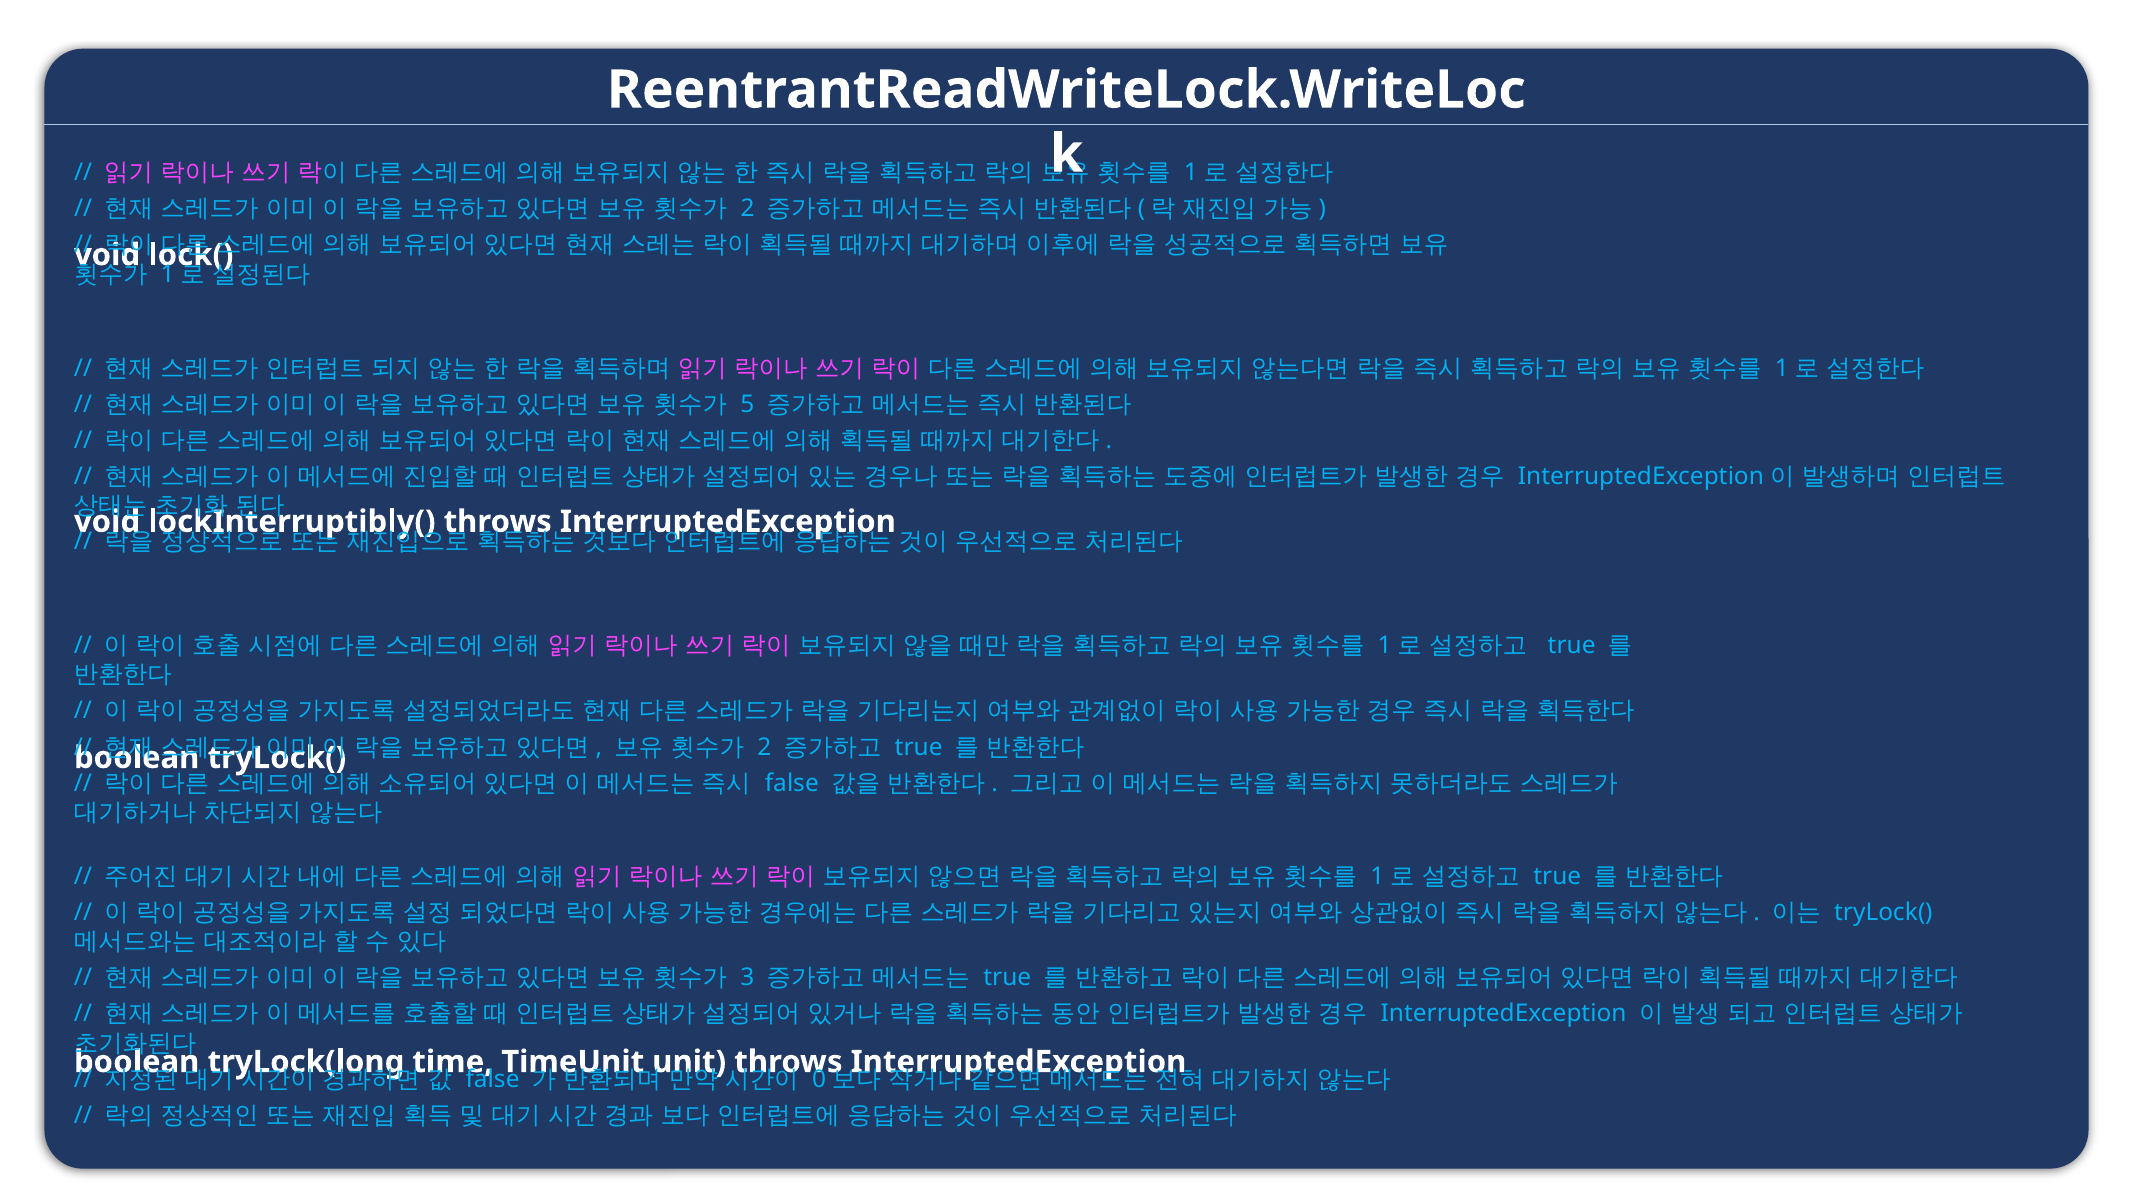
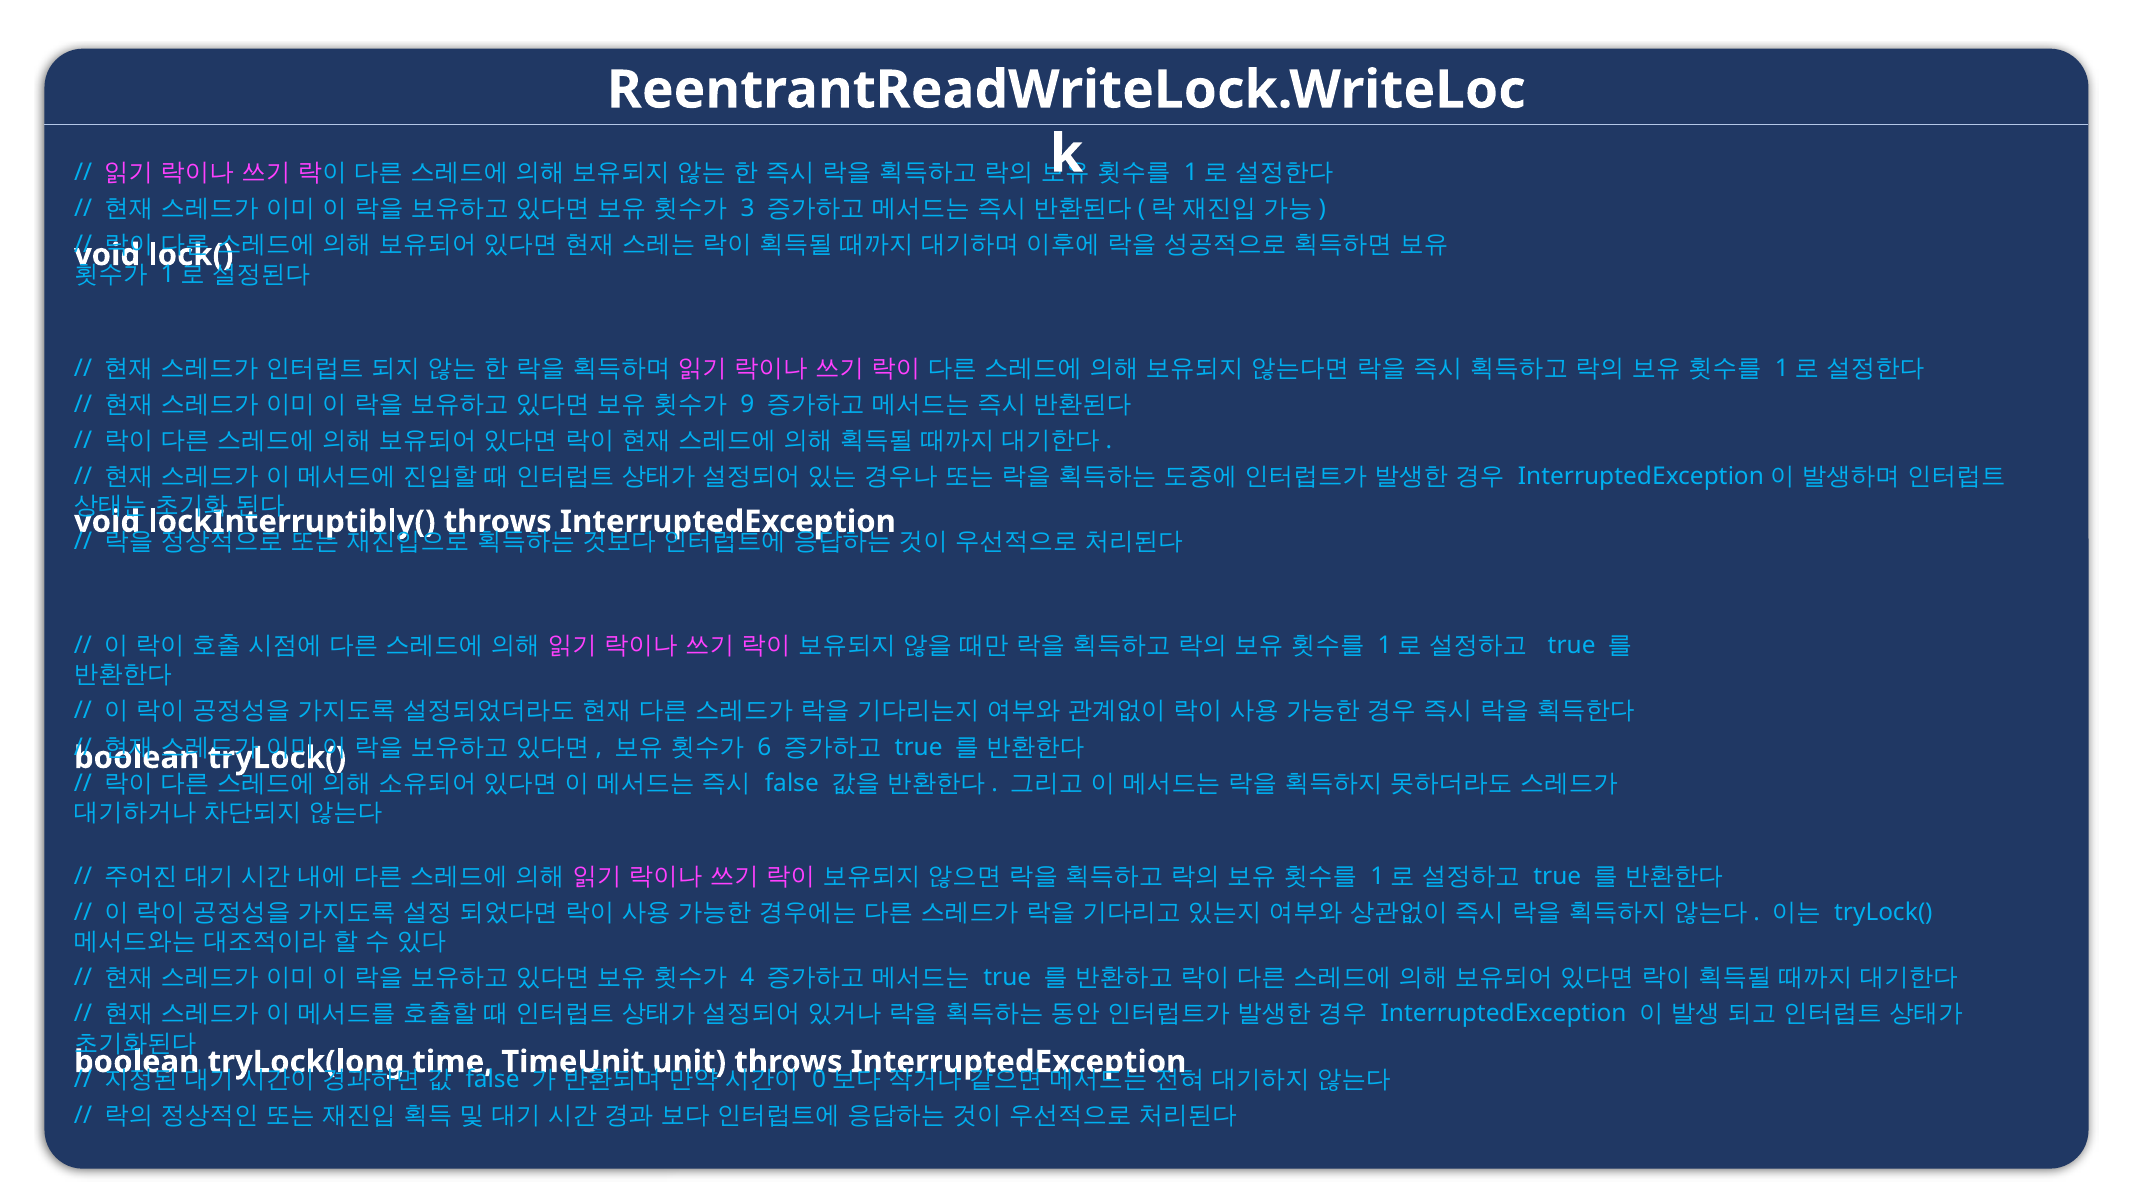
2: 2 -> 3 (748, 209)
5: 5 -> 9 (747, 404)
2: 2 -> 6 (764, 747)
3: 3 -> 4 (747, 977)
